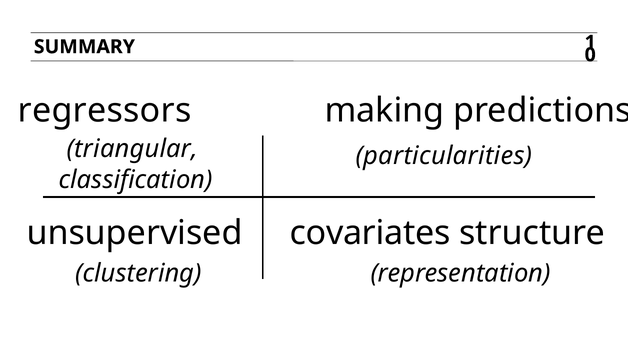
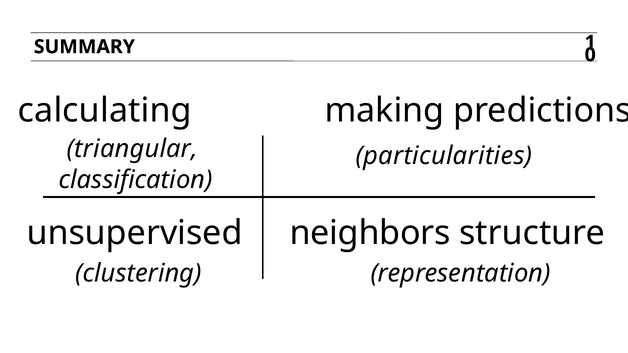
regressors: regressors -> calculating (105, 110)
covariates: covariates -> neighbors (370, 233)
